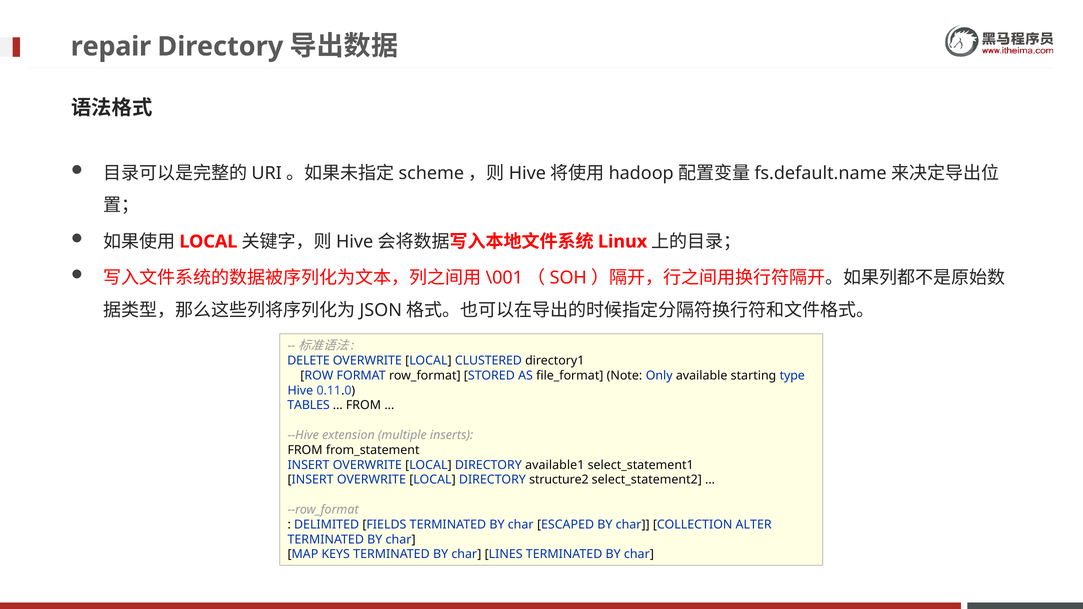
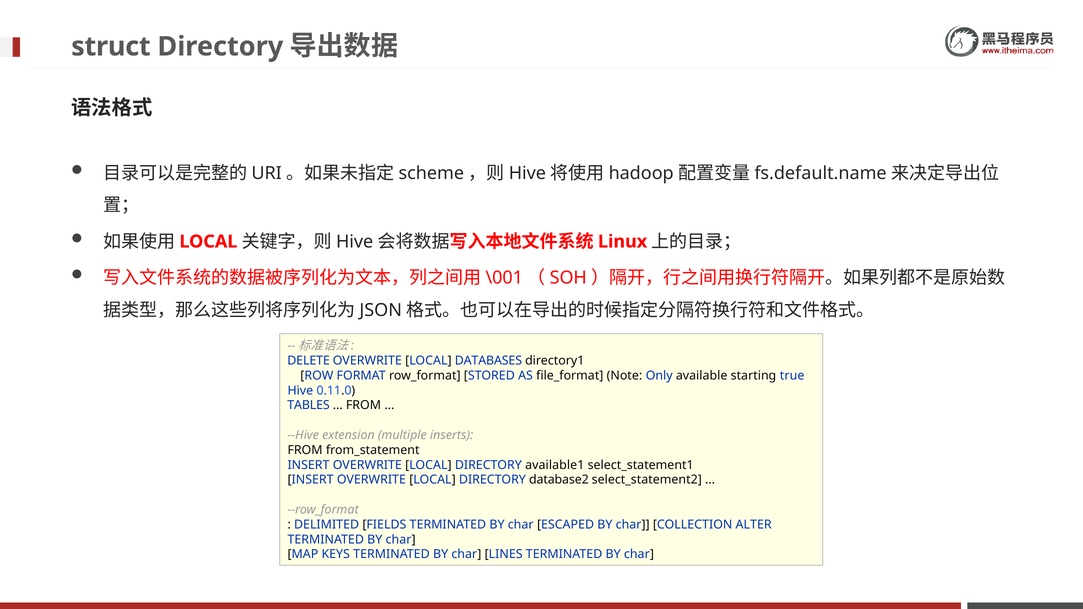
repair: repair -> struct (111, 47)
CLUSTERED: CLUSTERED -> DATABASES (488, 361)
type: type -> true (792, 376)
structure2: structure2 -> database2 (559, 480)
